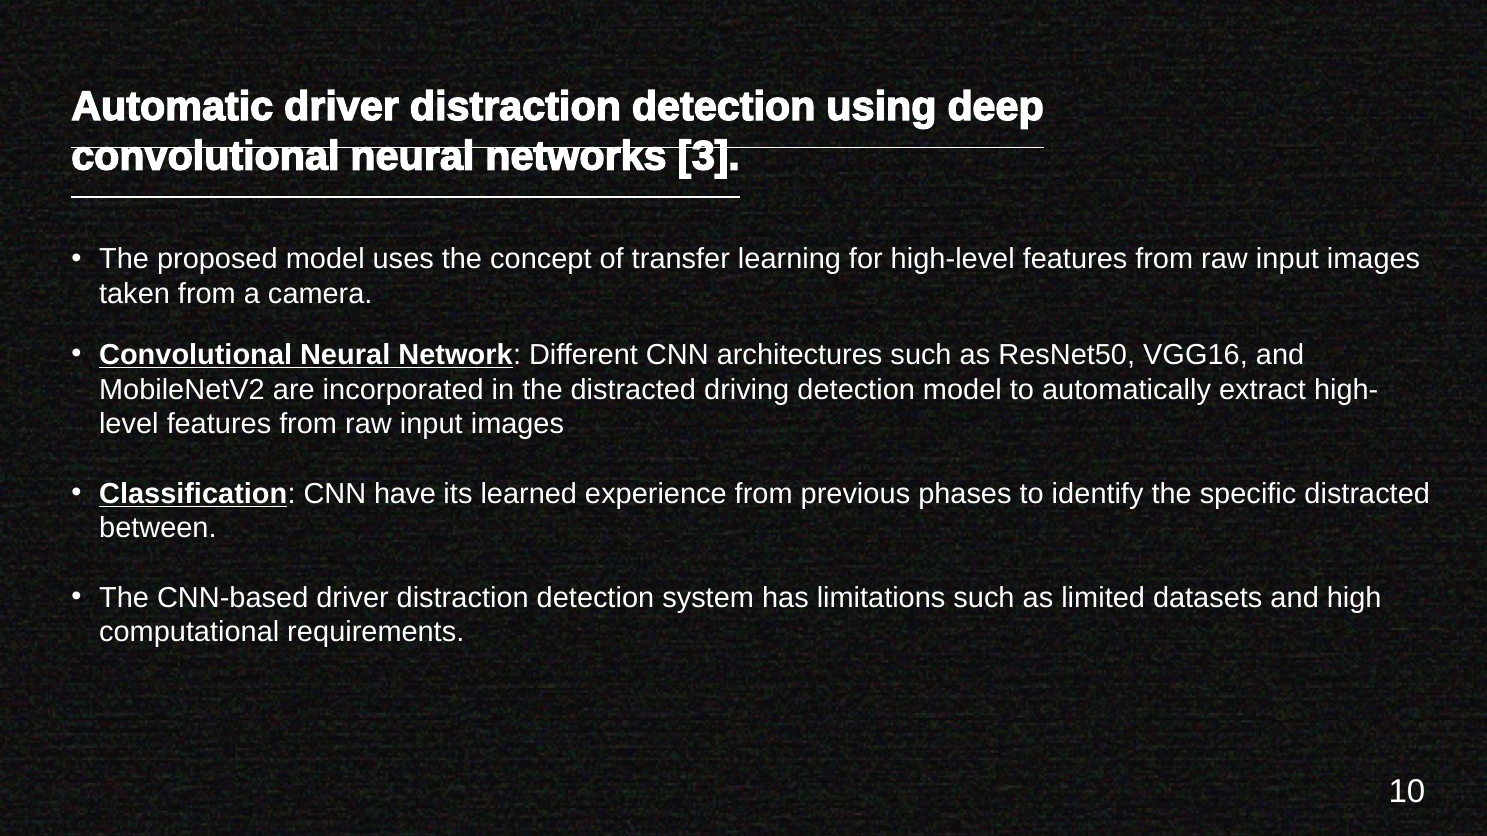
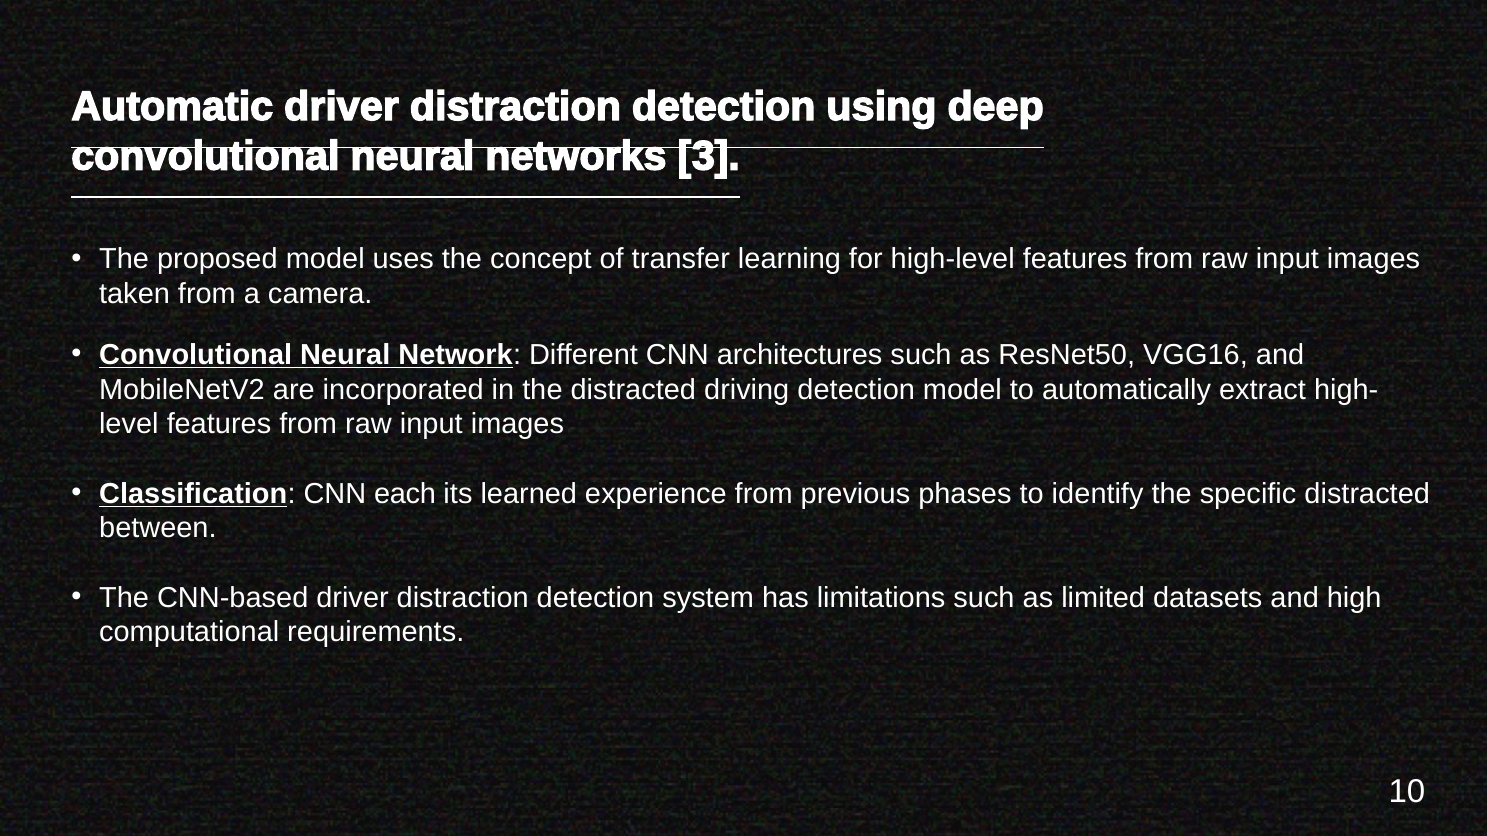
have: have -> each (405, 494)
